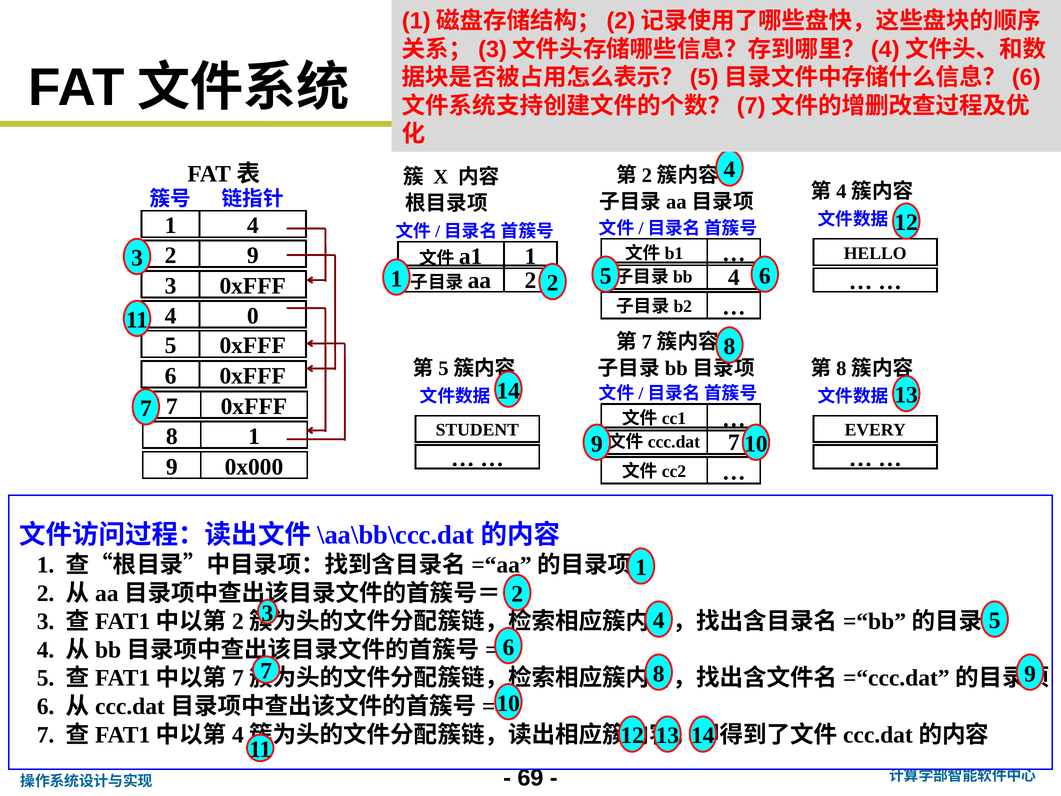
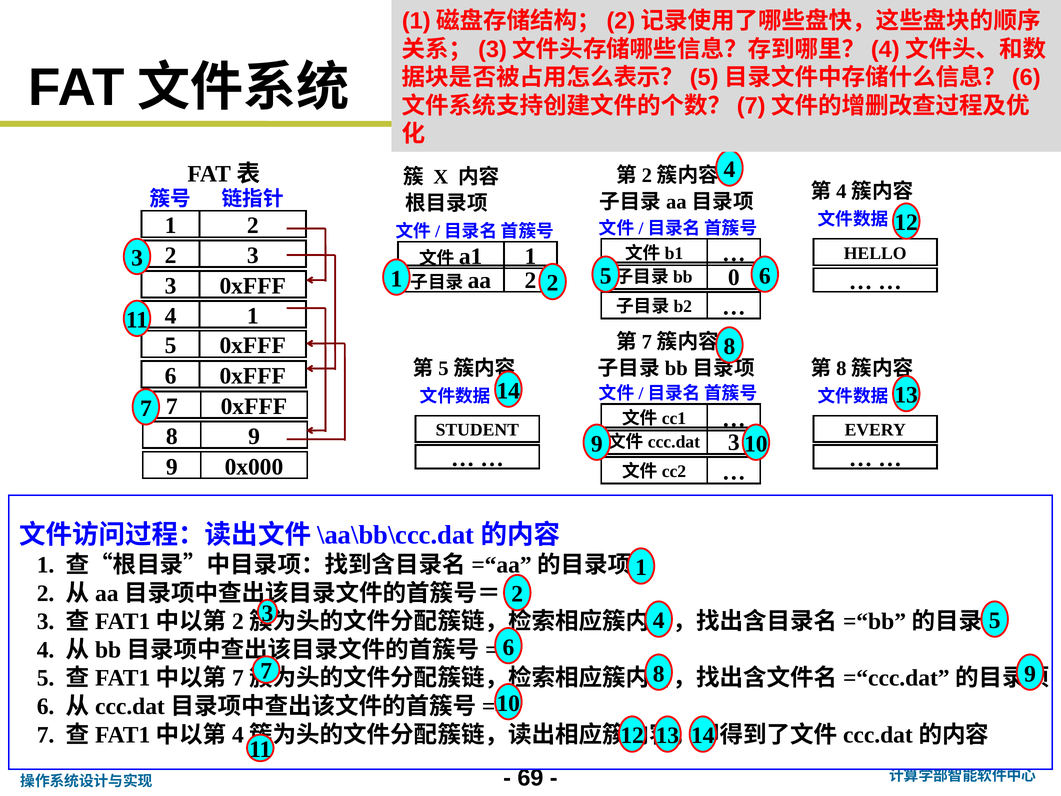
4: 4 -> 2 (253, 226)
9: 9 -> 3 (253, 255)
4: 4 -> 0 (734, 277)
4 0: 0 -> 1 (253, 316)
1: 1 -> 9 (254, 436)
7: 7 -> 3 (734, 442)
